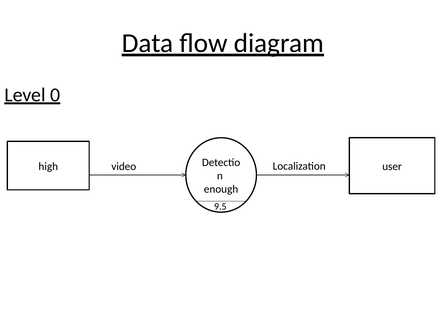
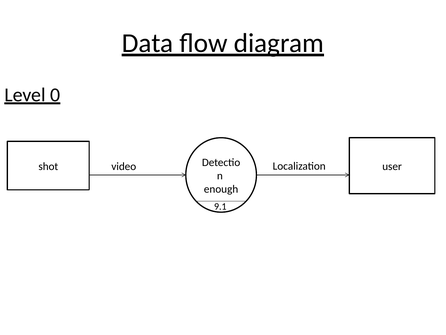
high: high -> shot (48, 166)
9.5: 9.5 -> 9.1 (220, 206)
